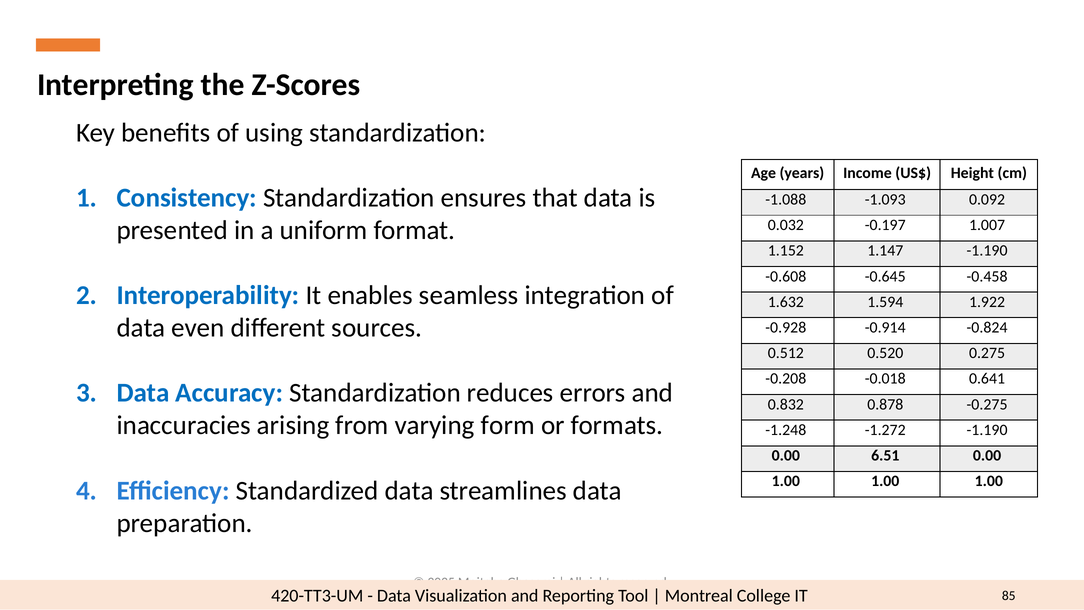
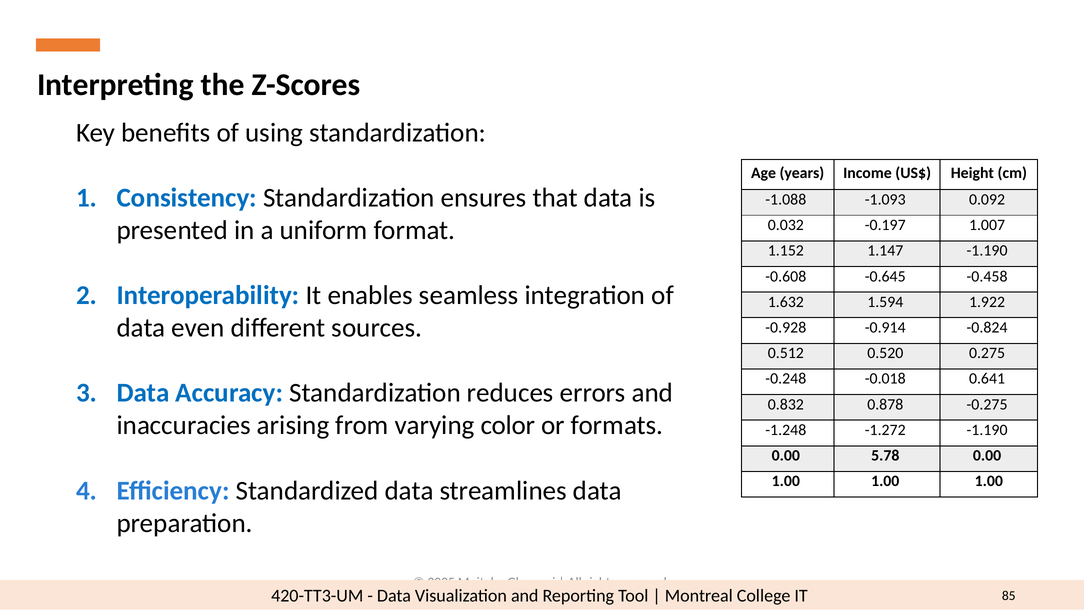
-0.208: -0.208 -> -0.248 (786, 379)
form: form -> color (508, 425)
6.51: 6.51 -> 5.78 (885, 455)
